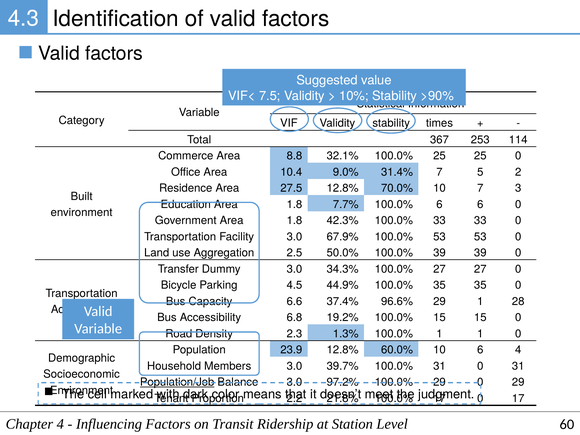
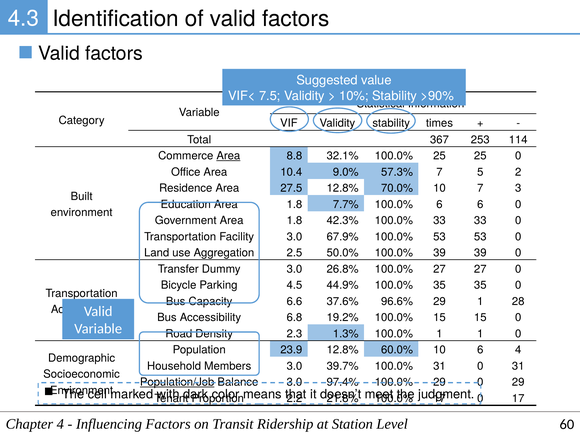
Area underline: none -> present (228, 156)
31.4%: 31.4% -> 57.3% (397, 172)
34.3%: 34.3% -> 26.8% (343, 269)
37.4%: 37.4% -> 37.6% (343, 301)
97.2%: 97.2% -> 97.4% (343, 382)
